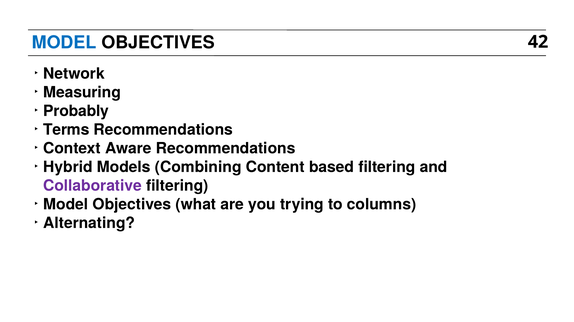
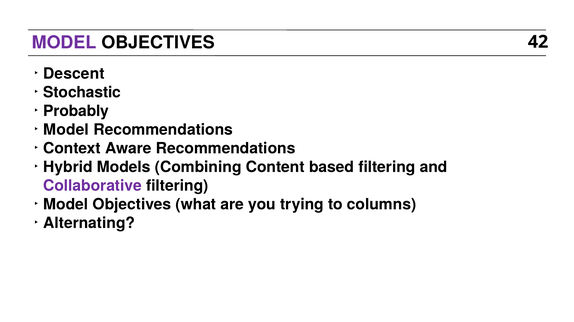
MODEL colour: blue -> purple (64, 42)
Network: Network -> Descent (74, 74)
Measuring: Measuring -> Stochastic (82, 93)
Terms: Terms -> Model (66, 130)
